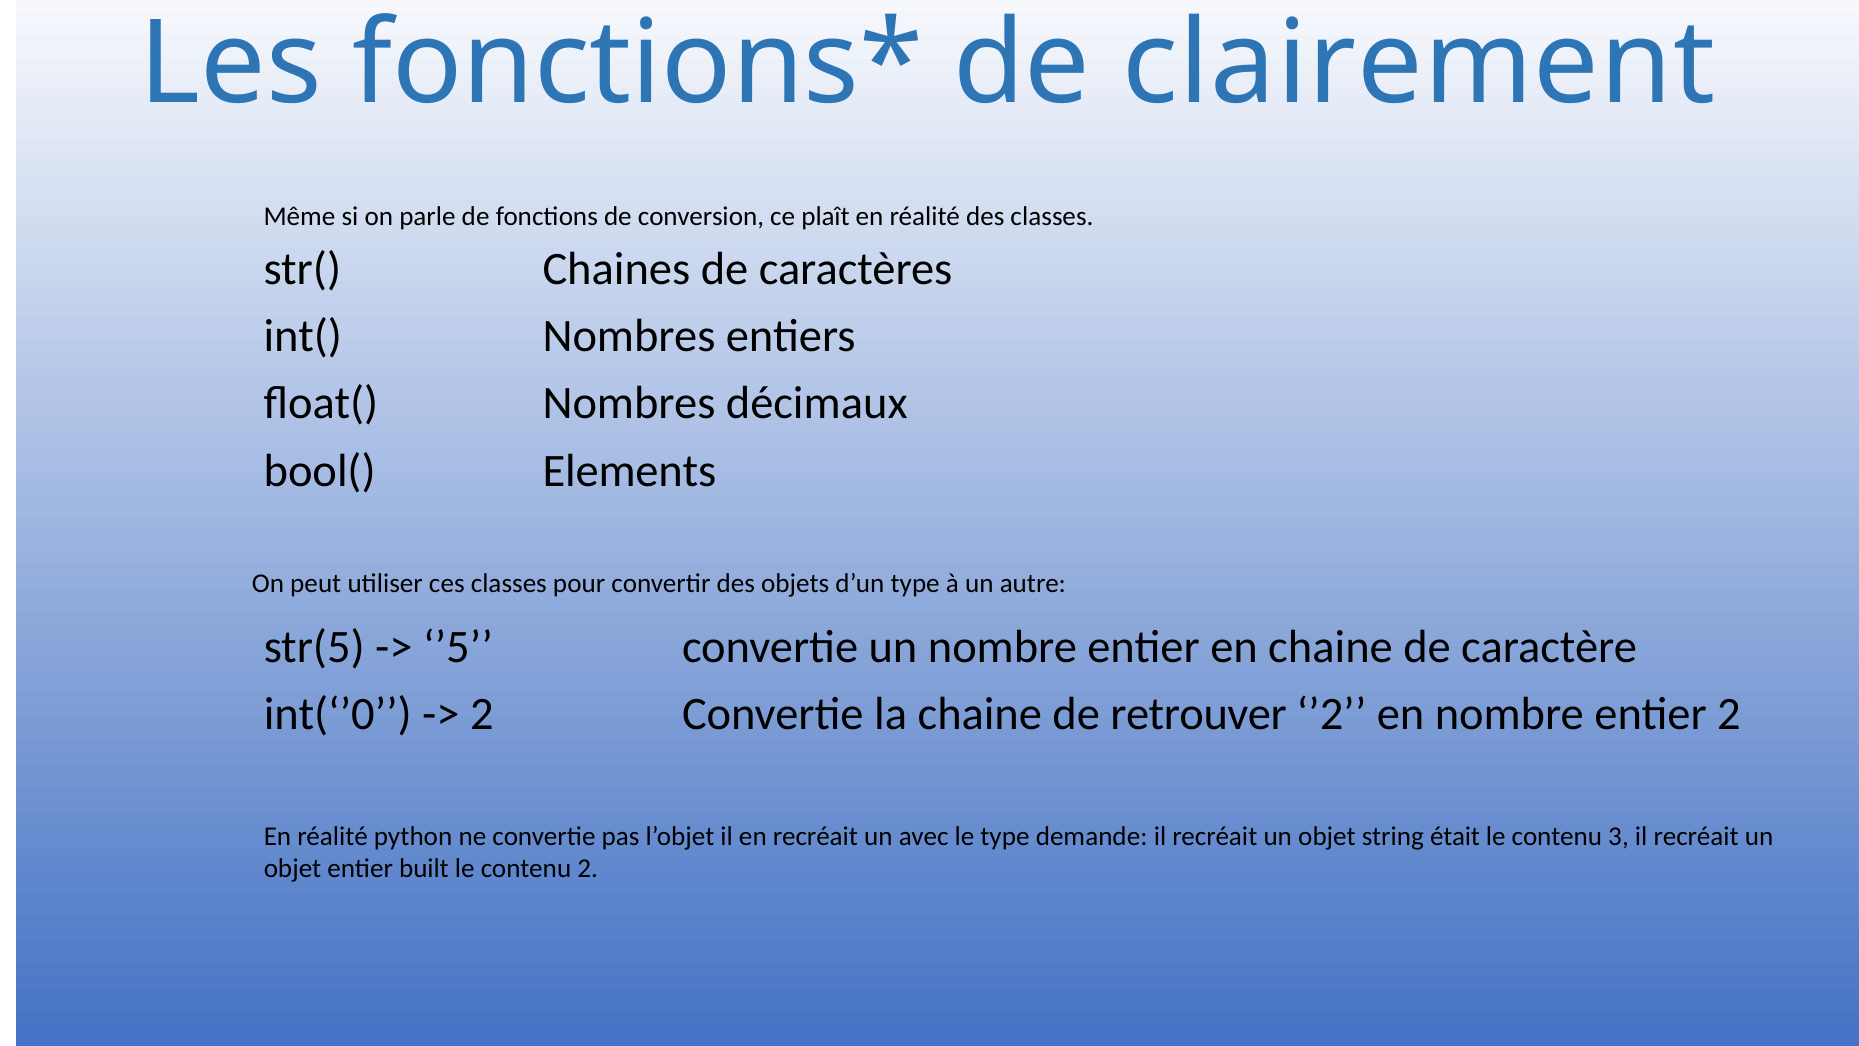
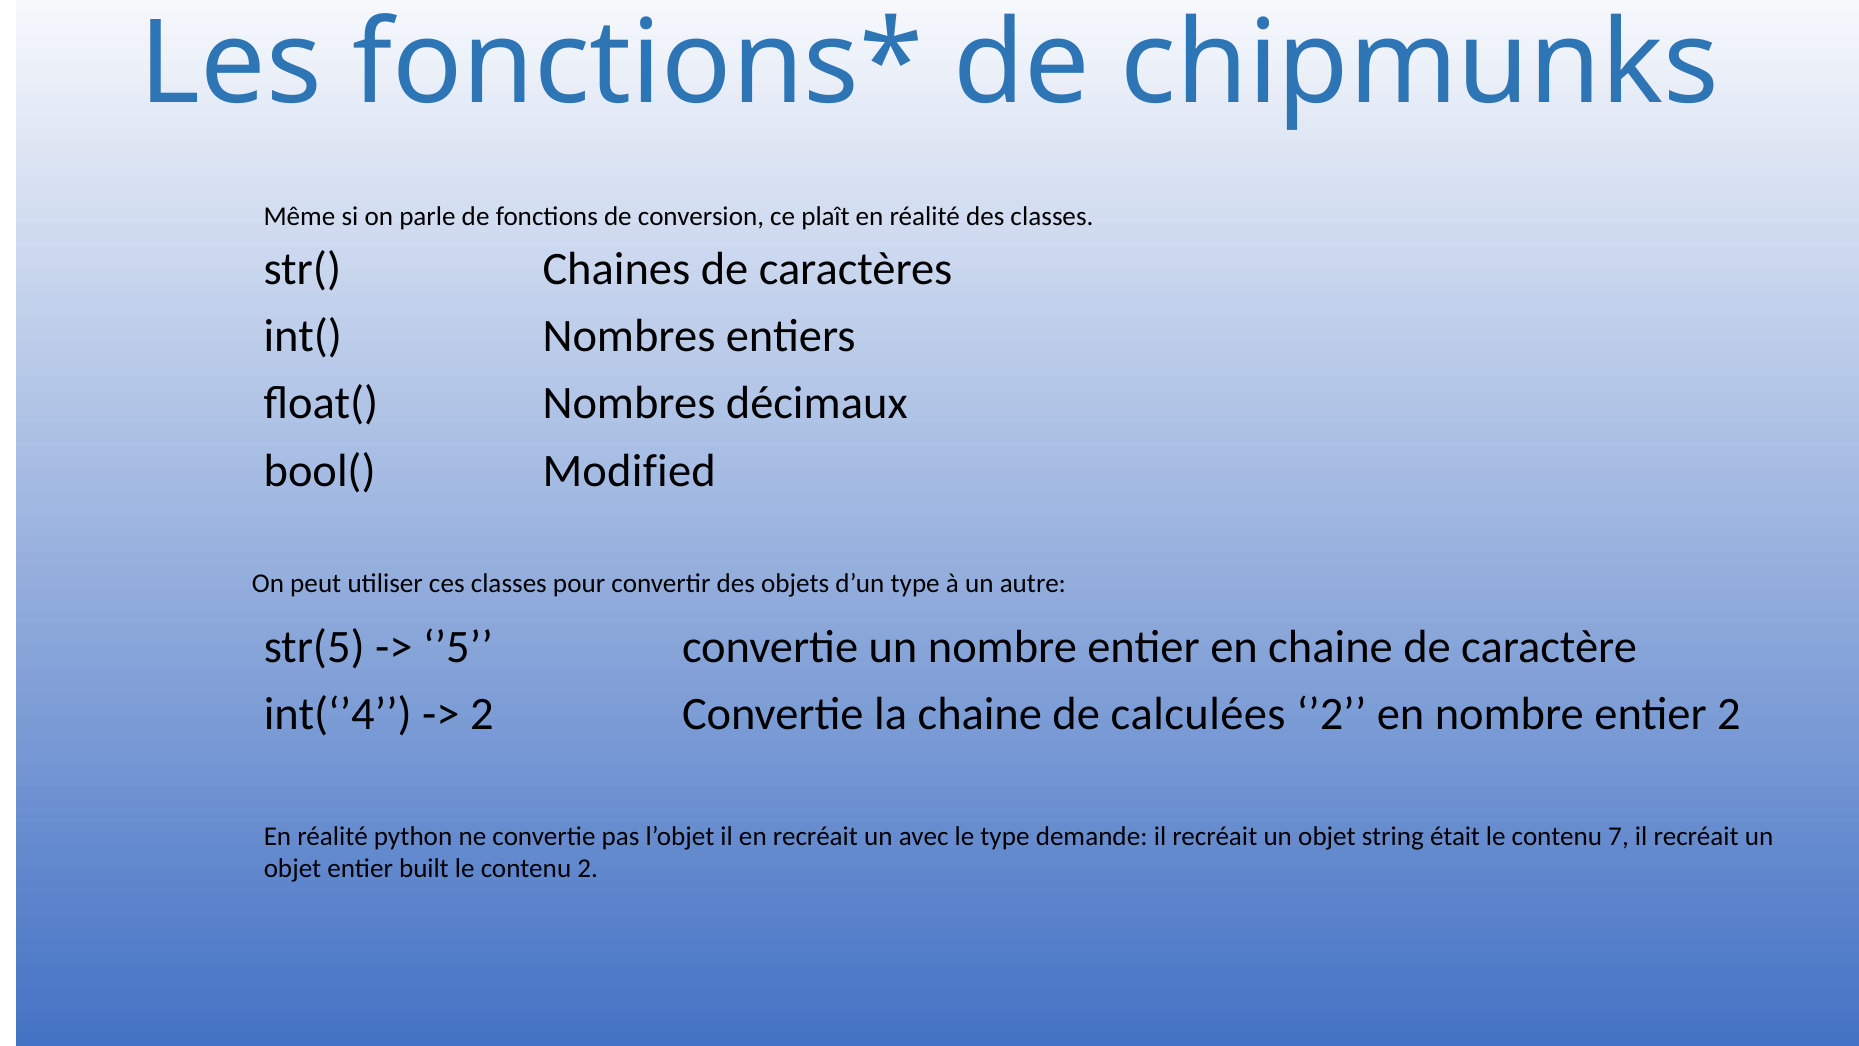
clairement: clairement -> chipmunks (1420, 64)
Elements: Elements -> Modified (629, 471)
int(‘’0: int(‘’0 -> int(‘’4 (338, 714)
retrouver: retrouver -> calculées (1198, 714)
3: 3 -> 7 (1619, 836)
